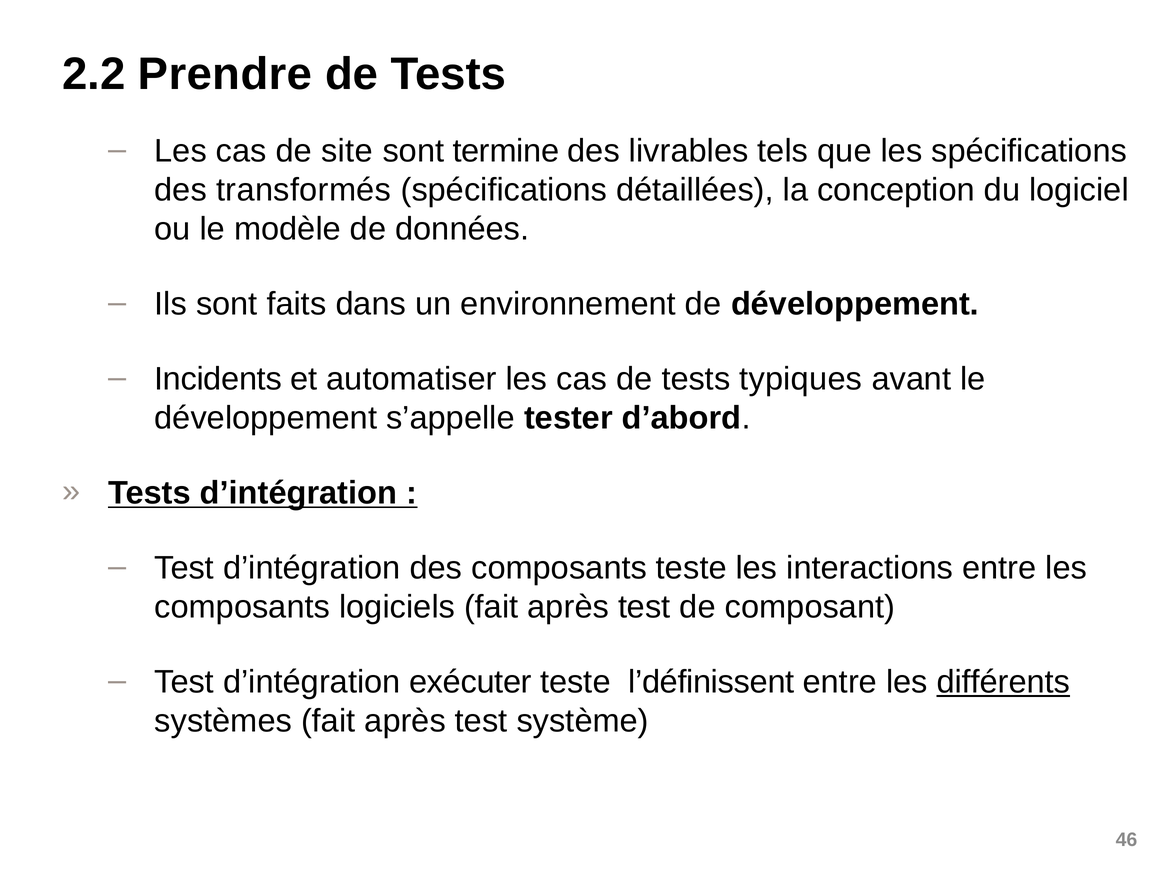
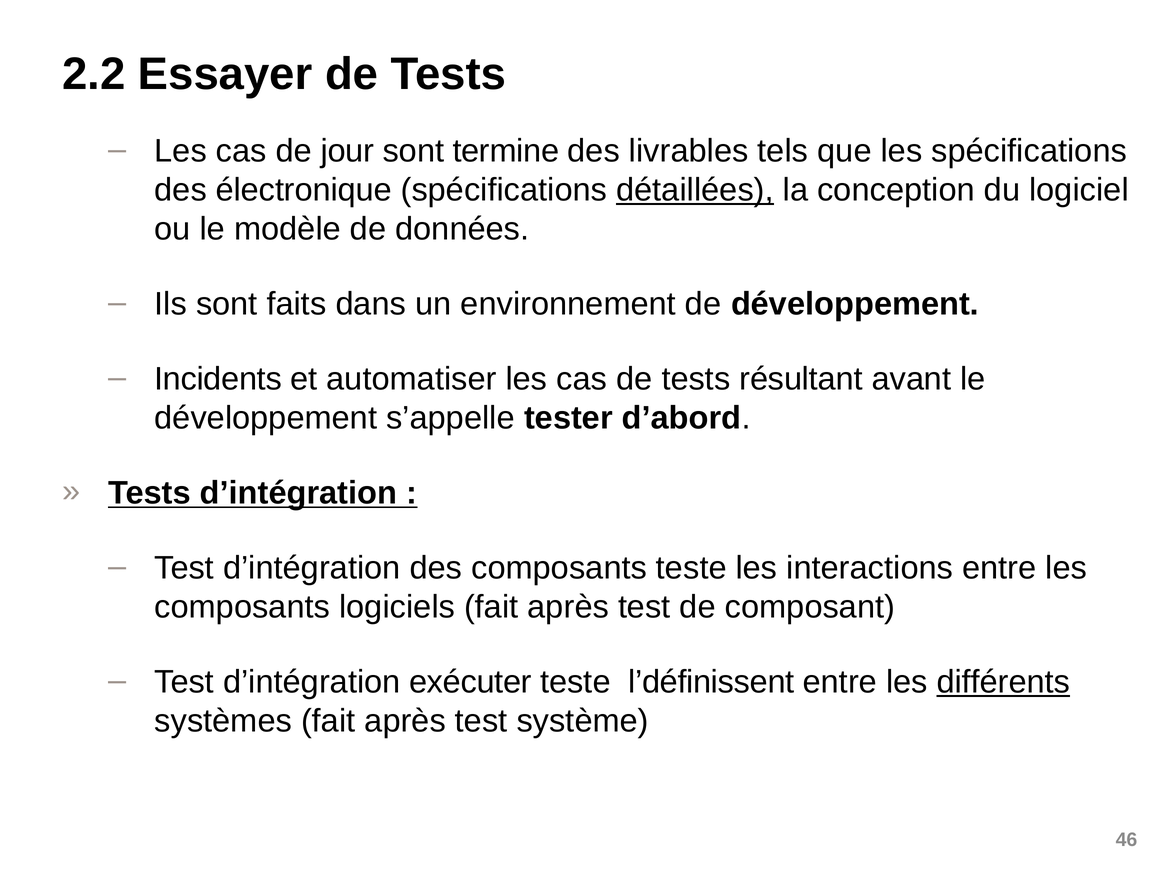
Prendre: Prendre -> Essayer (225, 74)
site: site -> jour (347, 151)
transformés: transformés -> électronique (304, 190)
détaillées underline: none -> present (695, 190)
typiques: typiques -> résultant (801, 379)
